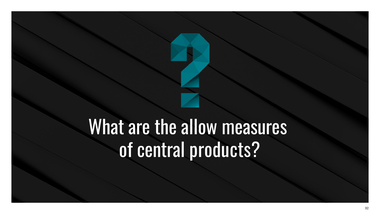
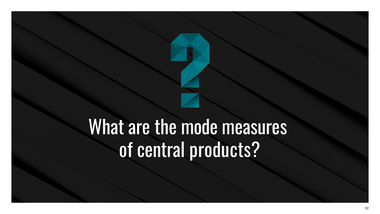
allow: allow -> mode (199, 128)
